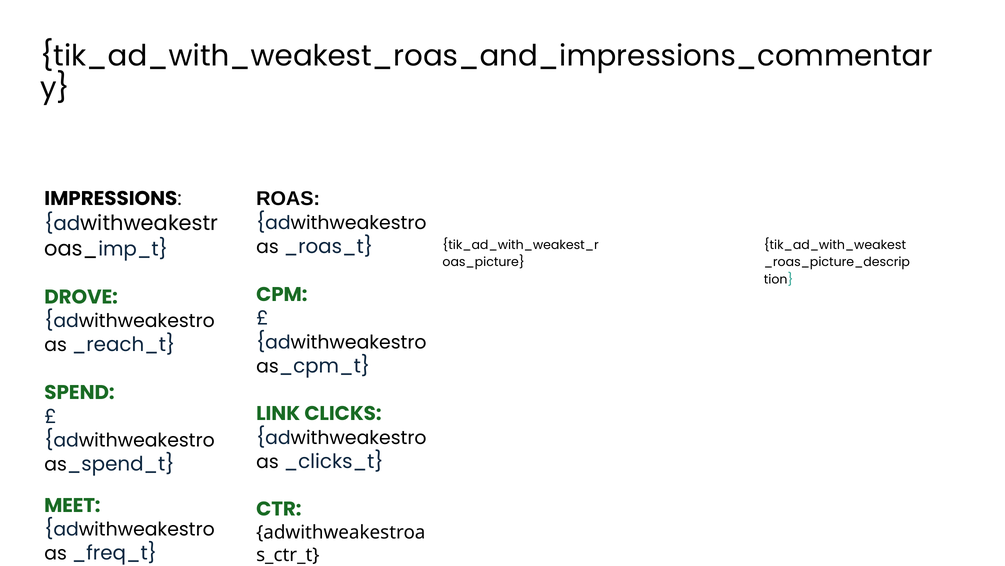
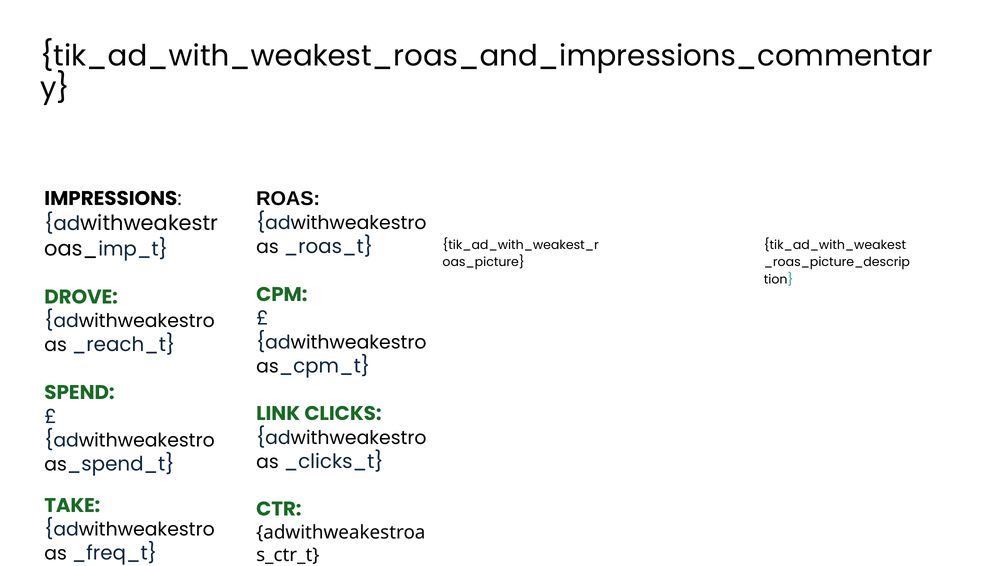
MEET: MEET -> TAKE (72, 505)
